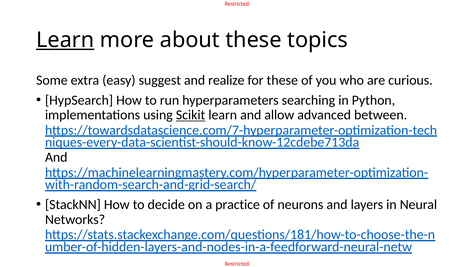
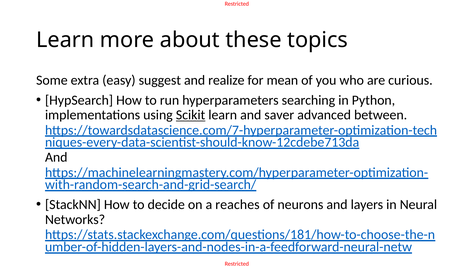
Learn underline: present -> none (65, 40)
for these: these -> mean (282, 80)
allow: allow -> saver (279, 115)
practice: practice -> reaches (237, 204)
